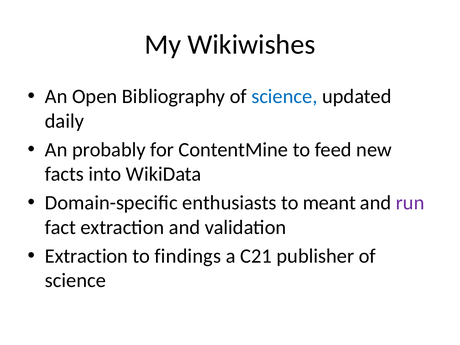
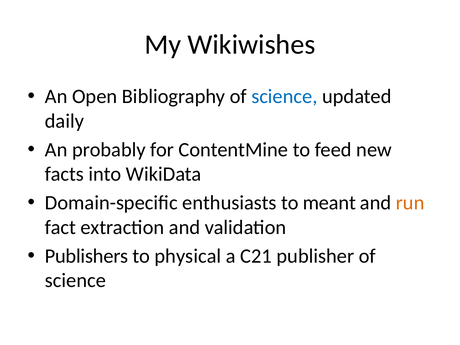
run colour: purple -> orange (410, 203)
Extraction: Extraction -> Publishers (86, 256)
findings: findings -> physical (188, 256)
